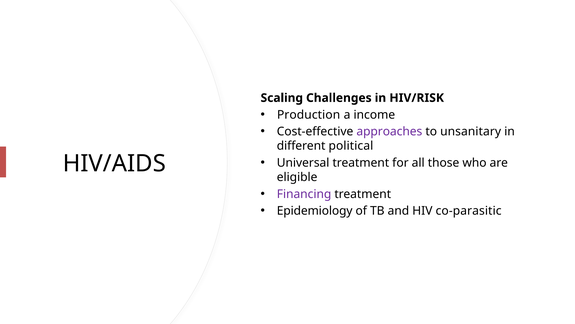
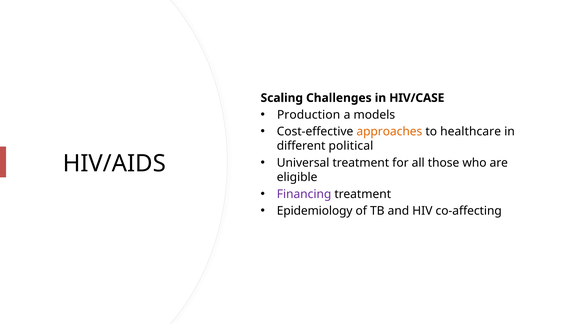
HIV/RISK: HIV/RISK -> HIV/CASE (417, 98)
income: income -> models (374, 115)
approaches colour: purple -> orange (389, 131)
unsanitary: unsanitary -> healthcare (471, 131)
co-parasitic: co-parasitic -> co-affecting (469, 211)
